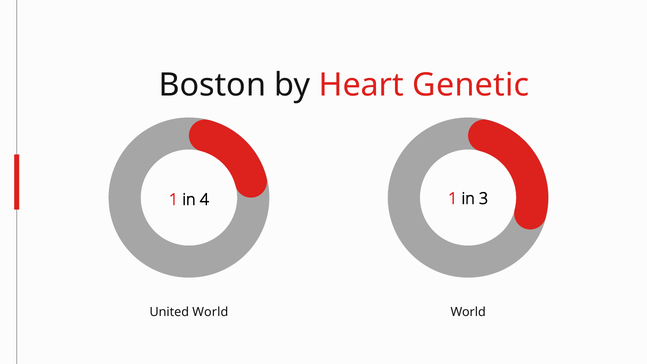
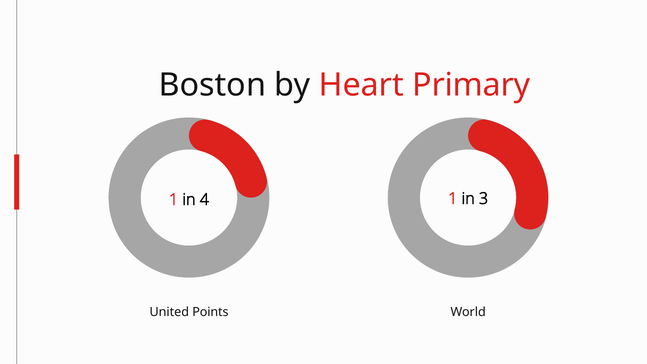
Genetic: Genetic -> Primary (471, 85)
United World: World -> Points (210, 312)
